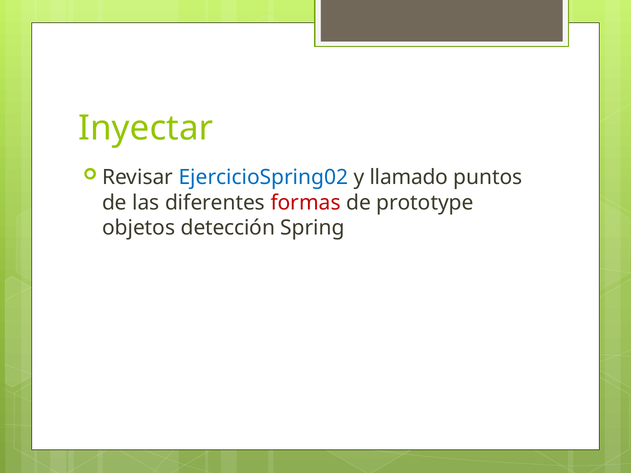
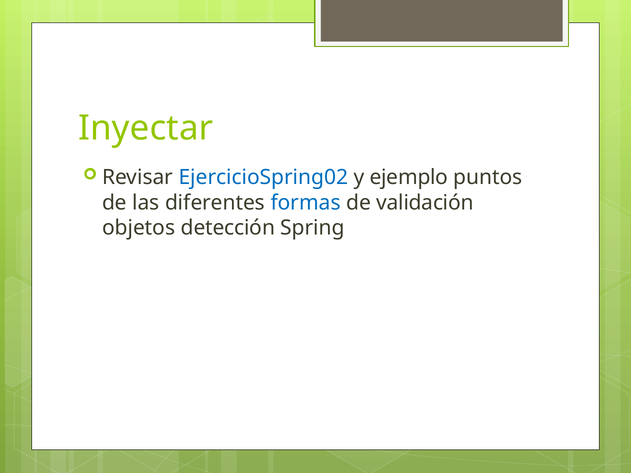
llamado: llamado -> ejemplo (409, 178)
formas colour: red -> blue (306, 203)
prototype: prototype -> validación (425, 203)
